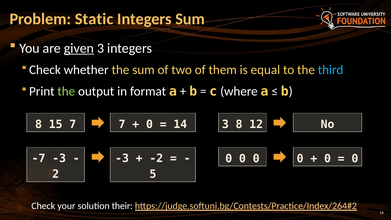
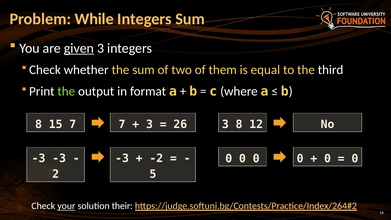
Static: Static -> While (94, 19)
third colour: light blue -> white (331, 70)
0: 0 -> 3 (149, 124)
14: 14 -> 26 (180, 124)
-7: -7 -> -3 (39, 158)
your underline: none -> present (66, 206)
